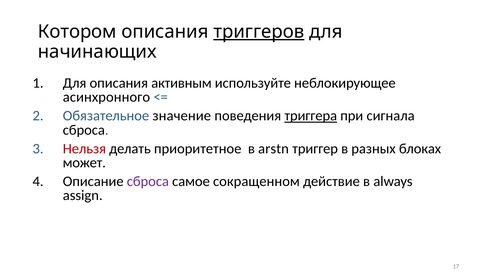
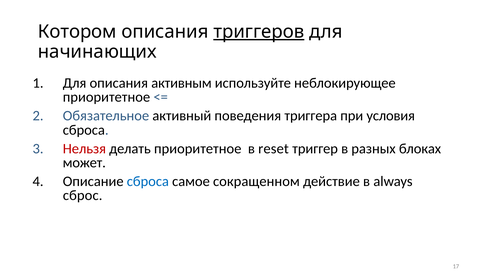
асинхронного: асинхронного -> приоритетное (106, 97)
значение: значение -> активный (182, 116)
триггера underline: present -> none (311, 116)
сигнала: сигнала -> условия (391, 116)
arstn: arstn -> reset (274, 149)
сброса colour: purple -> blue (148, 182)
assign: assign -> сброс (83, 196)
